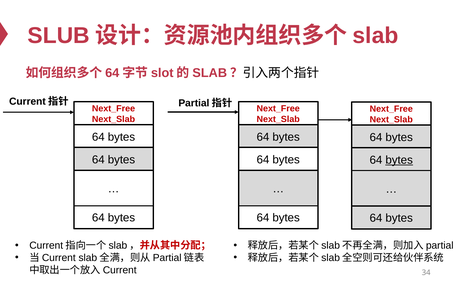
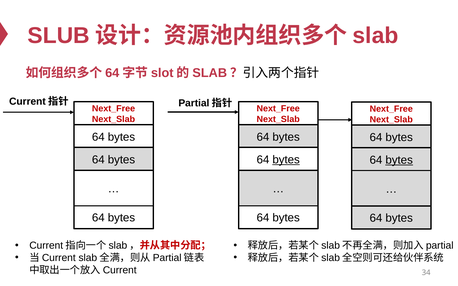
bytes underline: none -> present (286, 160)
